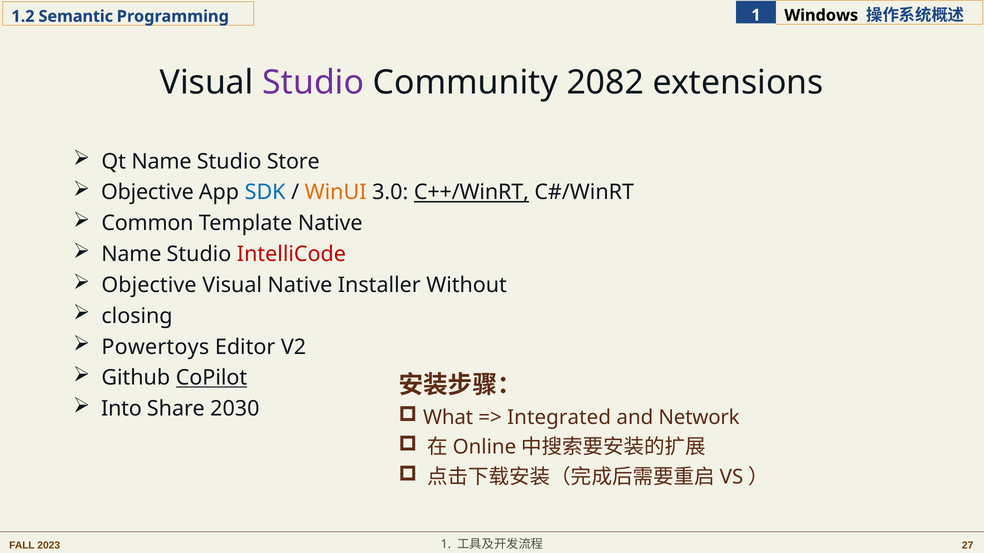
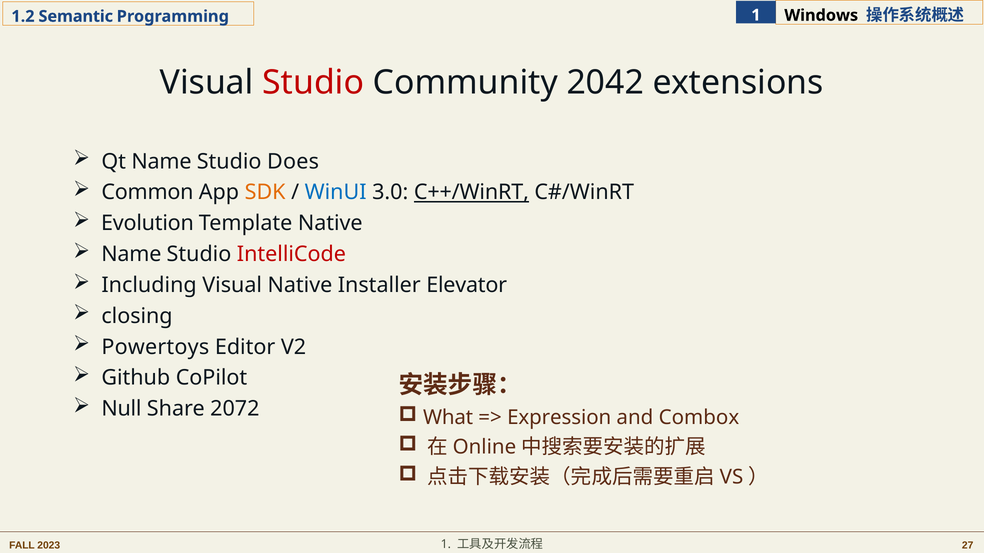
Studio colour: purple -> red (313, 83)
2082: 2082 -> 2042 (605, 83)
Store: Store -> Does (293, 162)
Objective: Objective -> Common (147, 193)
SDK colour: blue -> orange (265, 193)
WinUI colour: orange -> blue (336, 193)
Common: Common -> Evolution (147, 223)
Objective: Objective -> Including (149, 285)
Without: Without -> Elevator (467, 285)
CoPilot underline: present -> none (212, 378)
Into: Into -> Null (121, 409)
2030: 2030 -> 2072 (235, 409)
Integrated: Integrated -> Expression (559, 418)
Network: Network -> Combox (699, 418)
